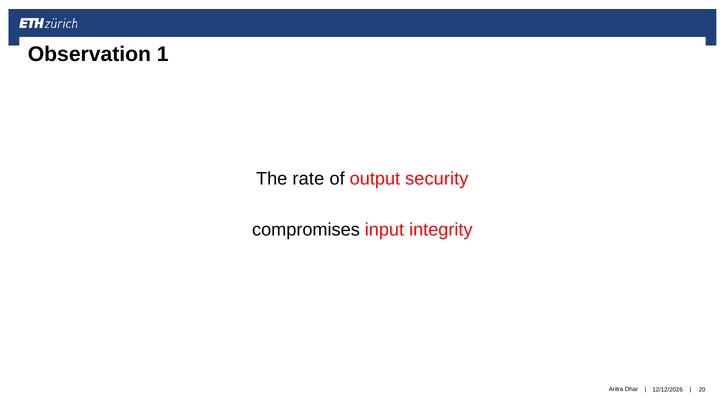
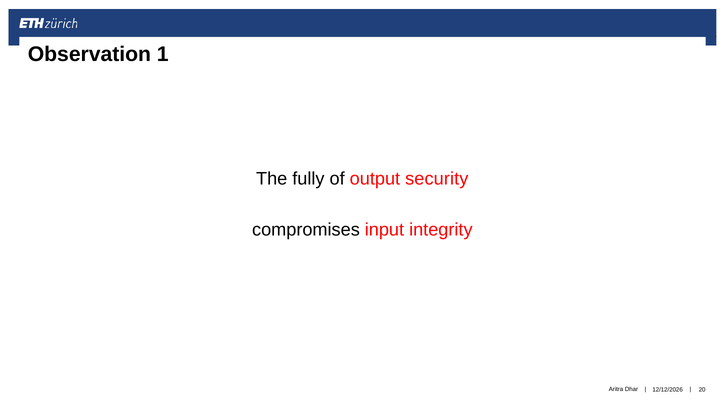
rate: rate -> fully (308, 179)
